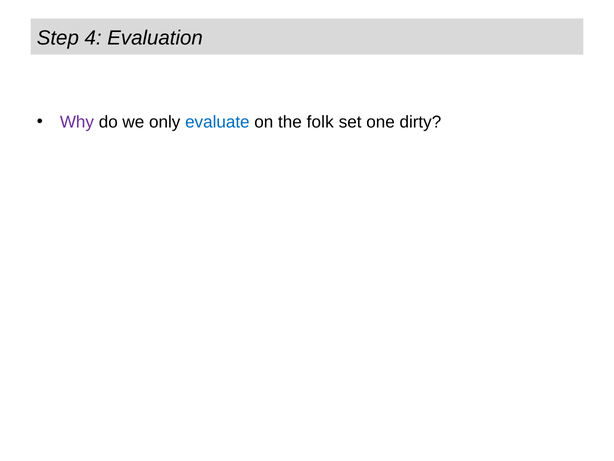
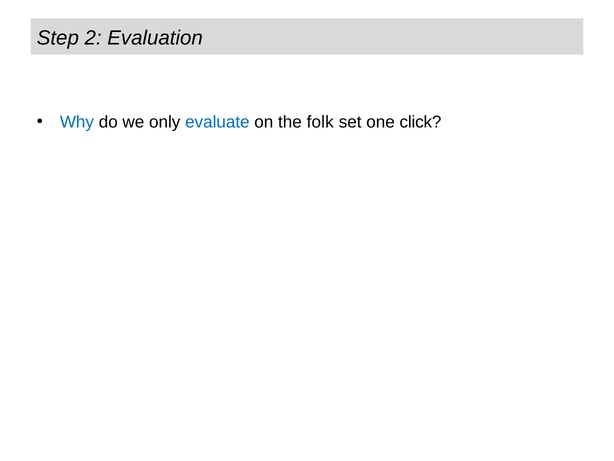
4: 4 -> 2 (93, 38)
Why colour: purple -> blue (77, 122)
dirty: dirty -> click (420, 122)
